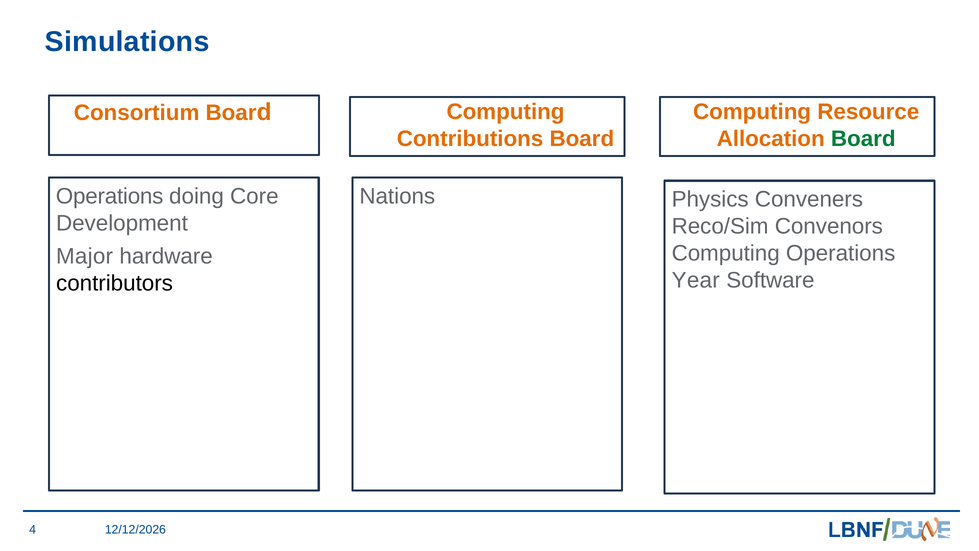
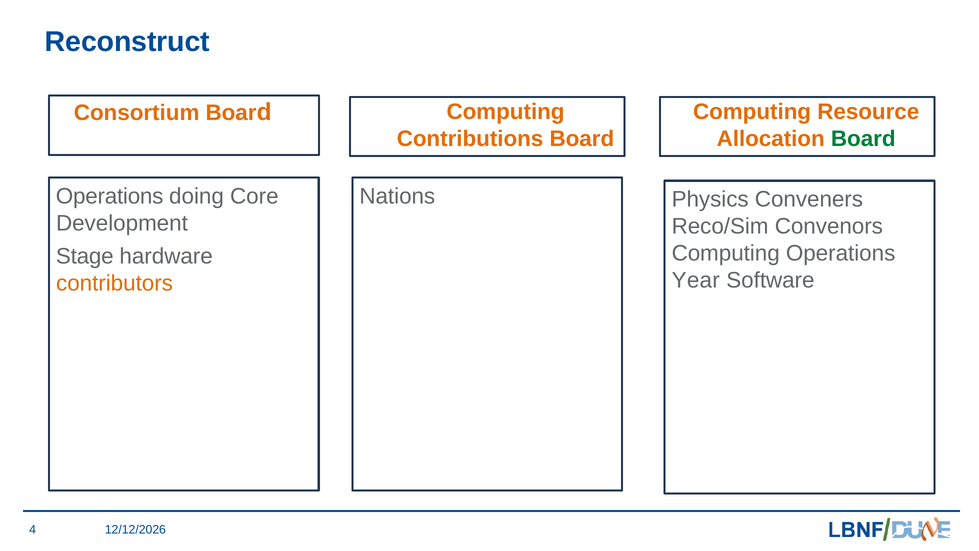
Simulations: Simulations -> Reconstruct (127, 42)
Major: Major -> Stage (85, 256)
contributors colour: black -> orange (115, 283)
